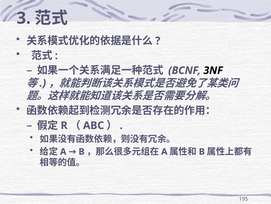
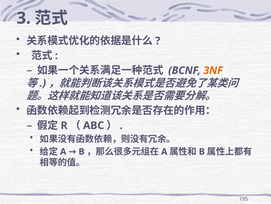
3NF colour: black -> orange (213, 70)
